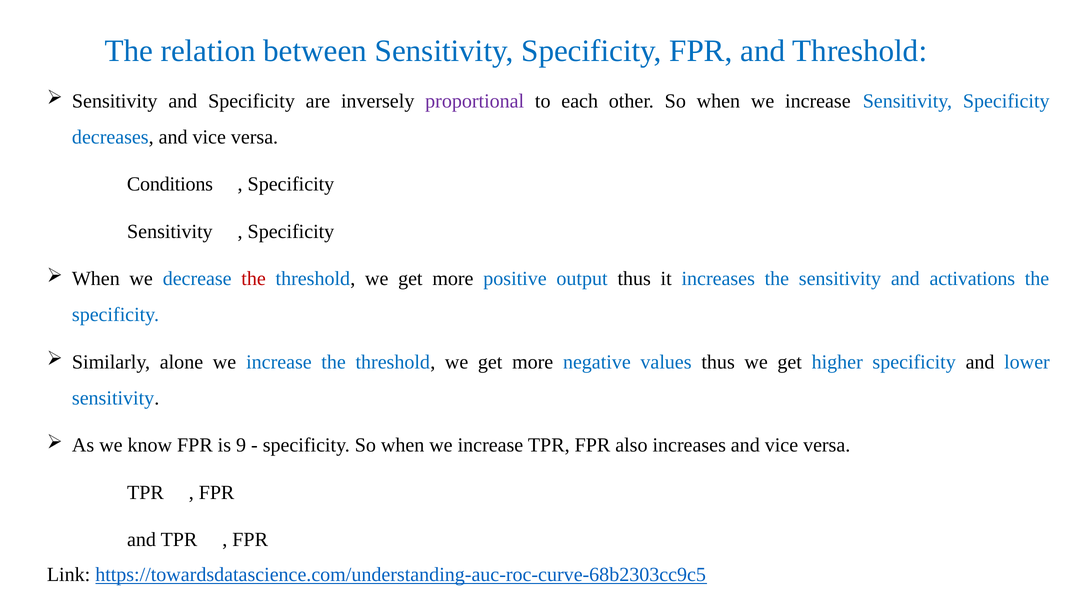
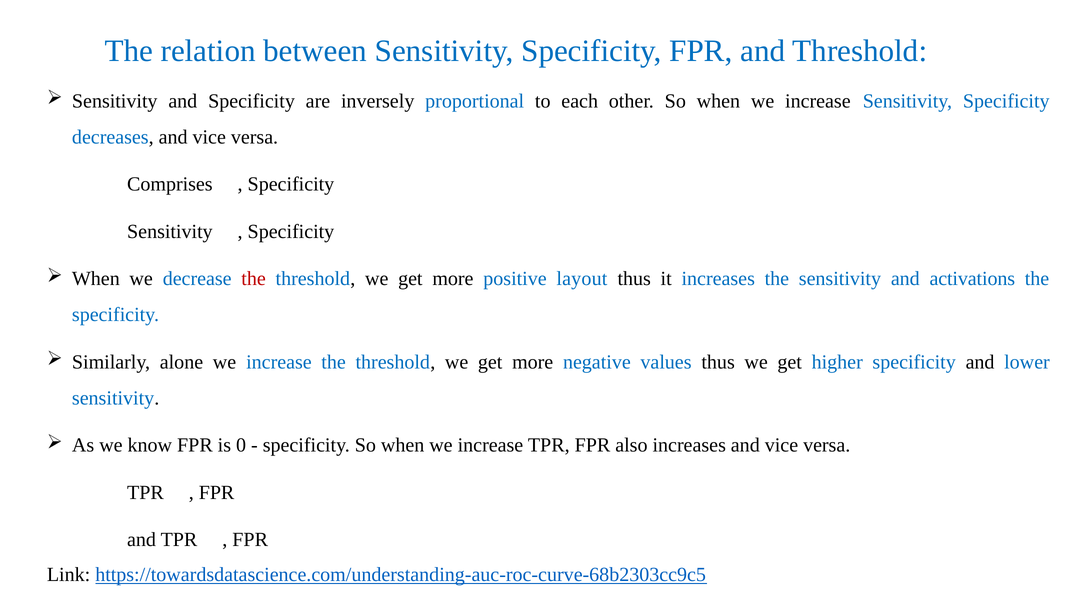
proportional colour: purple -> blue (475, 101)
Conditions: Conditions -> Comprises (170, 184)
output: output -> layout (582, 279)
9: 9 -> 0 (241, 445)
